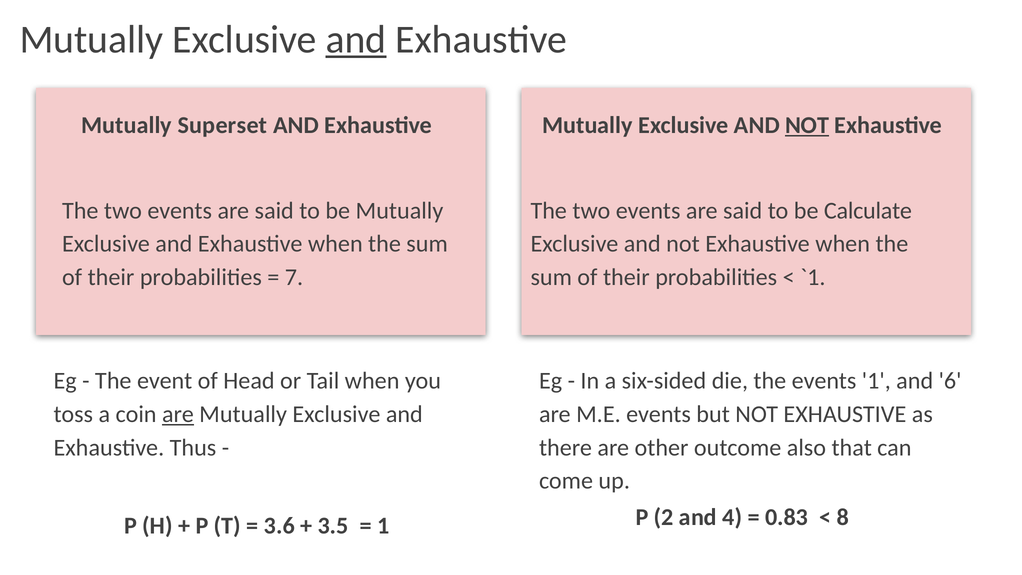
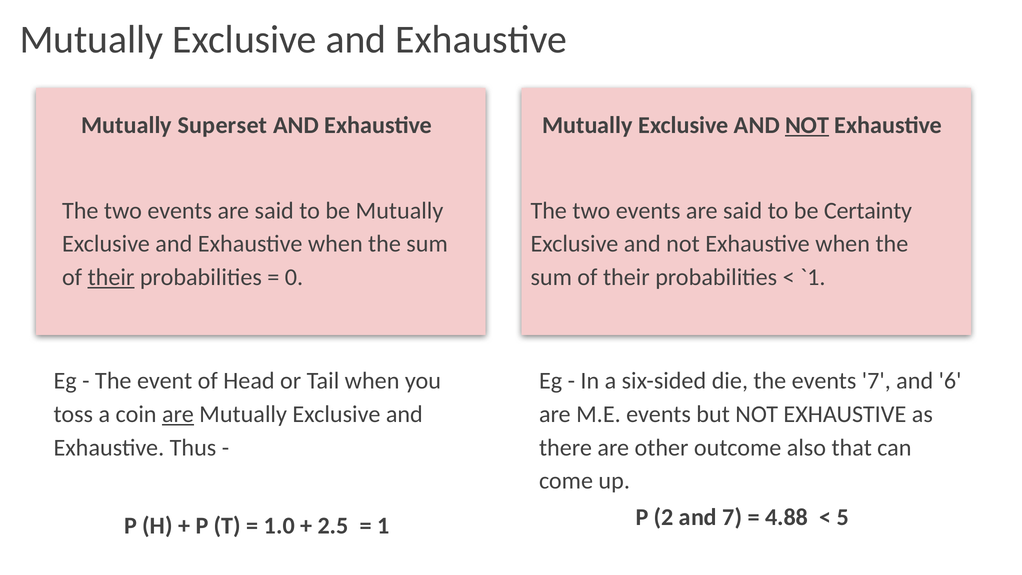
and underline: present -> none (356, 40)
Calculate: Calculate -> Certainty (868, 211)
their underline: none -> present (111, 277)
7: 7 -> 0 (294, 277)
events 1: 1 -> 7 (876, 381)
and 4: 4 -> 7 (732, 517)
0.83: 0.83 -> 4.88 (787, 517)
8: 8 -> 5 (843, 517)
3.6: 3.6 -> 1.0 (279, 526)
3.5: 3.5 -> 2.5 (333, 526)
